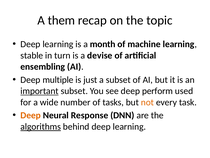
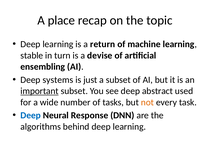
them: them -> place (61, 20)
month: month -> return (103, 44)
multiple: multiple -> systems (58, 80)
perform: perform -> abstract (157, 91)
Deep colour: orange -> blue (31, 115)
algorithms underline: present -> none (41, 126)
